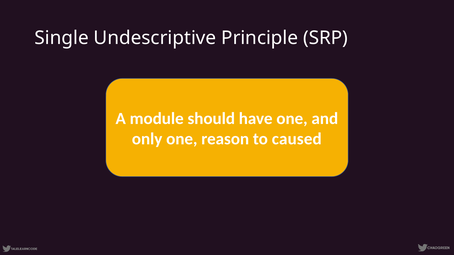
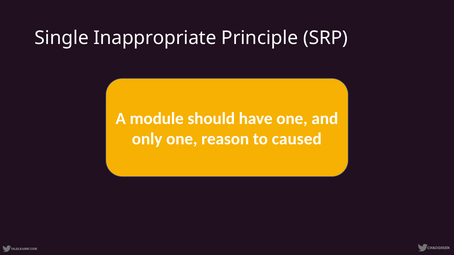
Undescriptive: Undescriptive -> Inappropriate (155, 38)
